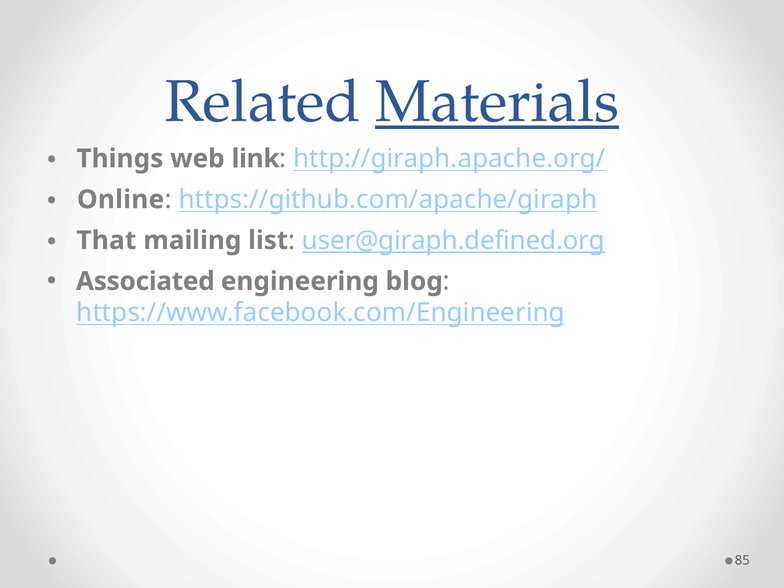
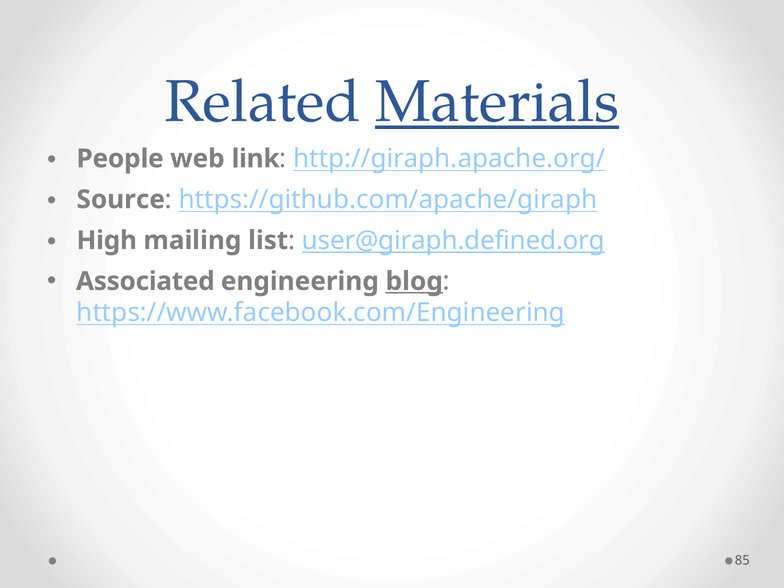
Things: Things -> People (120, 159)
Online: Online -> Source (121, 200)
That: That -> High (107, 240)
blog underline: none -> present (414, 281)
